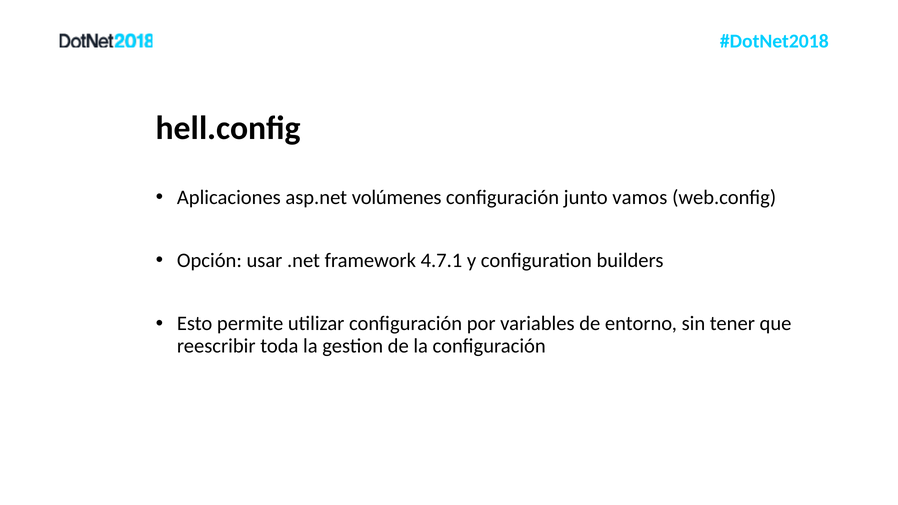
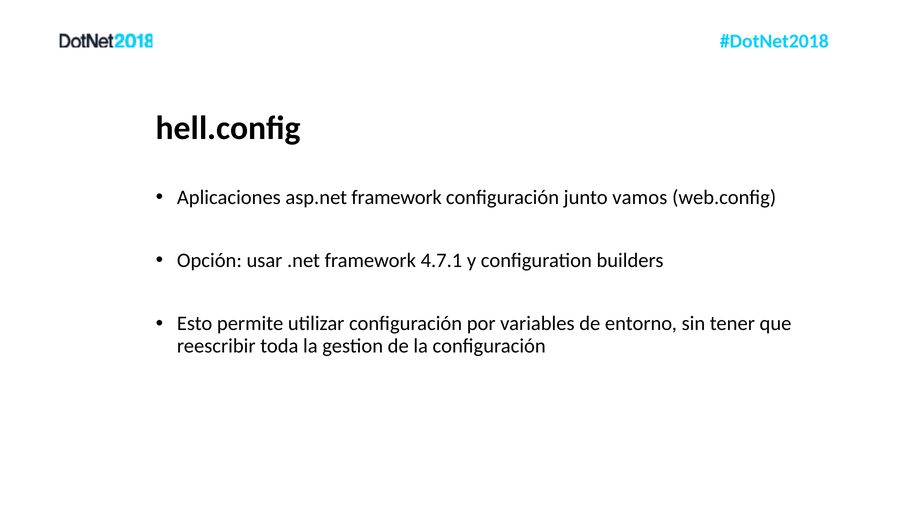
asp.net volúmenes: volúmenes -> framework (397, 197)
